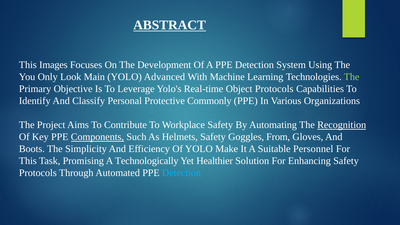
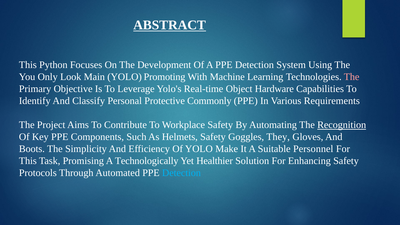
Images: Images -> Python (53, 65)
Advanced: Advanced -> Promoting (165, 77)
The colour: light green -> pink (352, 77)
Object Protocols: Protocols -> Hardware (274, 89)
Organizations: Organizations -> Requirements (332, 101)
Components underline: present -> none (97, 137)
From: From -> They (278, 137)
